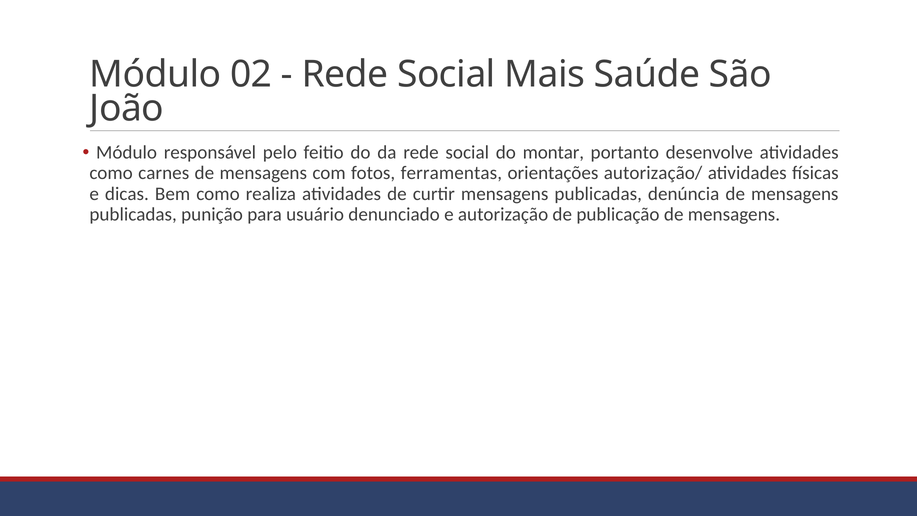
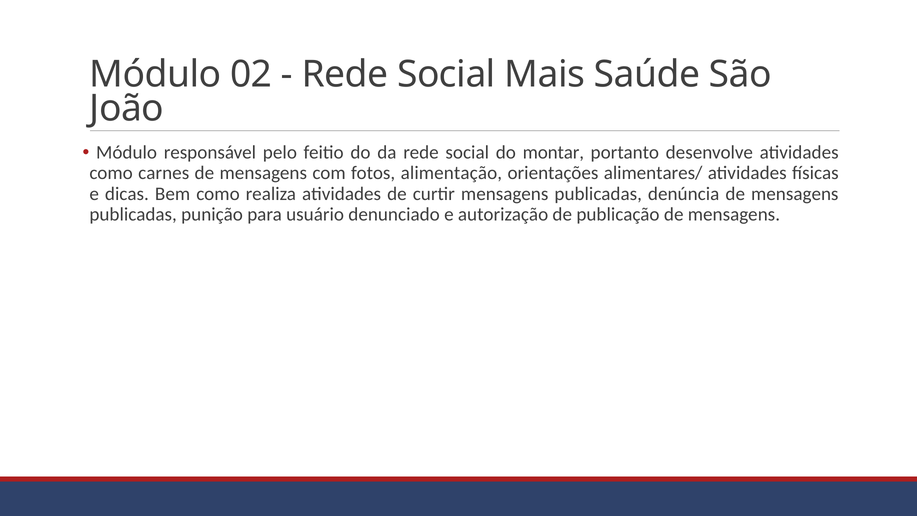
ferramentas: ferramentas -> alimentação (451, 173)
autorização/: autorização/ -> alimentares/ (653, 173)
